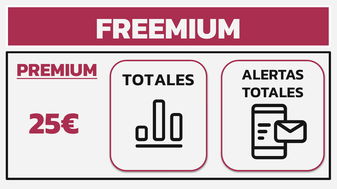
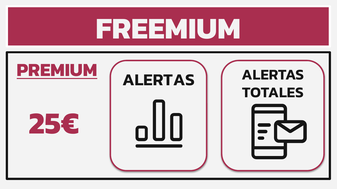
TOTALES: TOTALES -> ALERTAS (158, 80)
